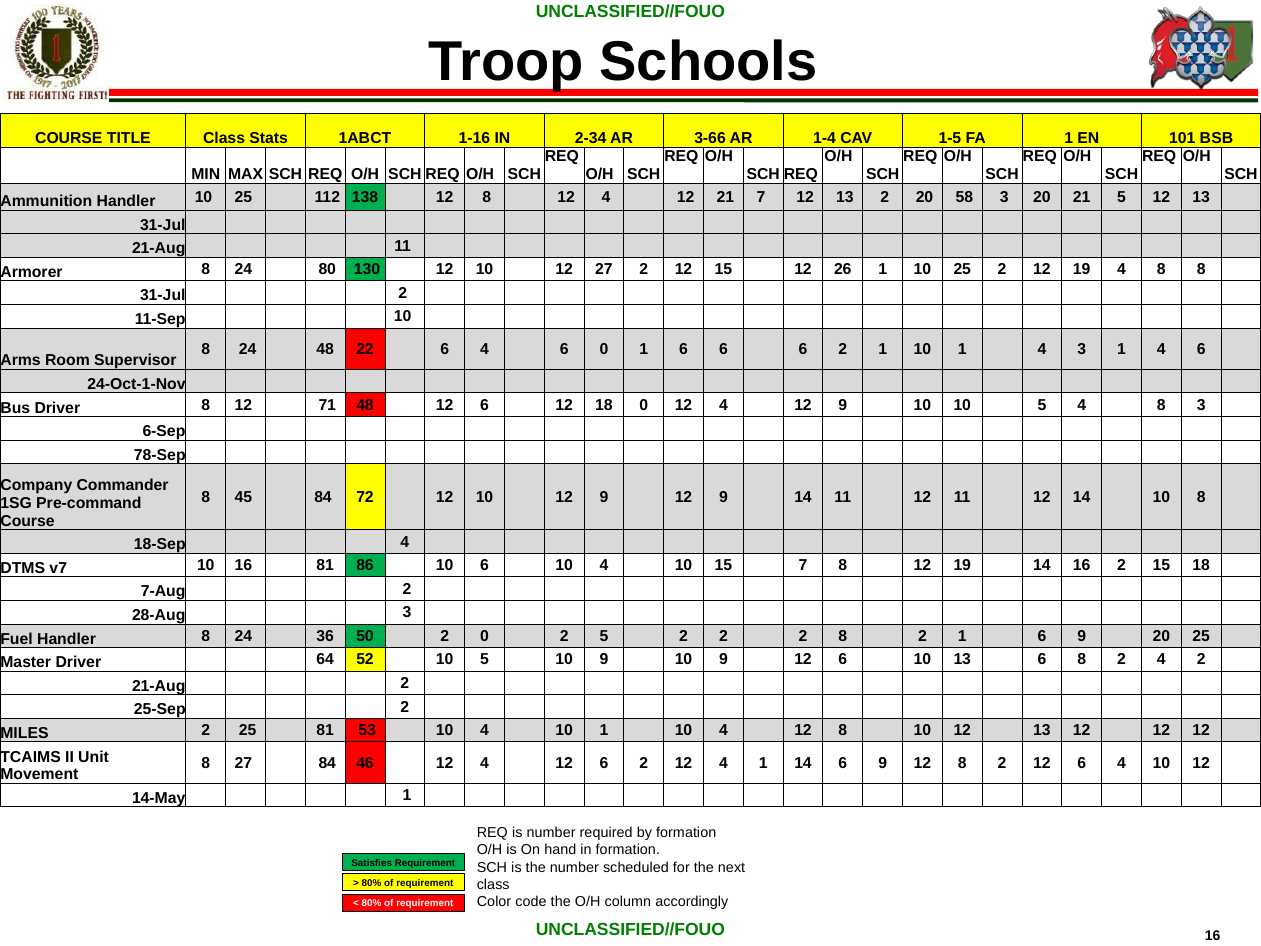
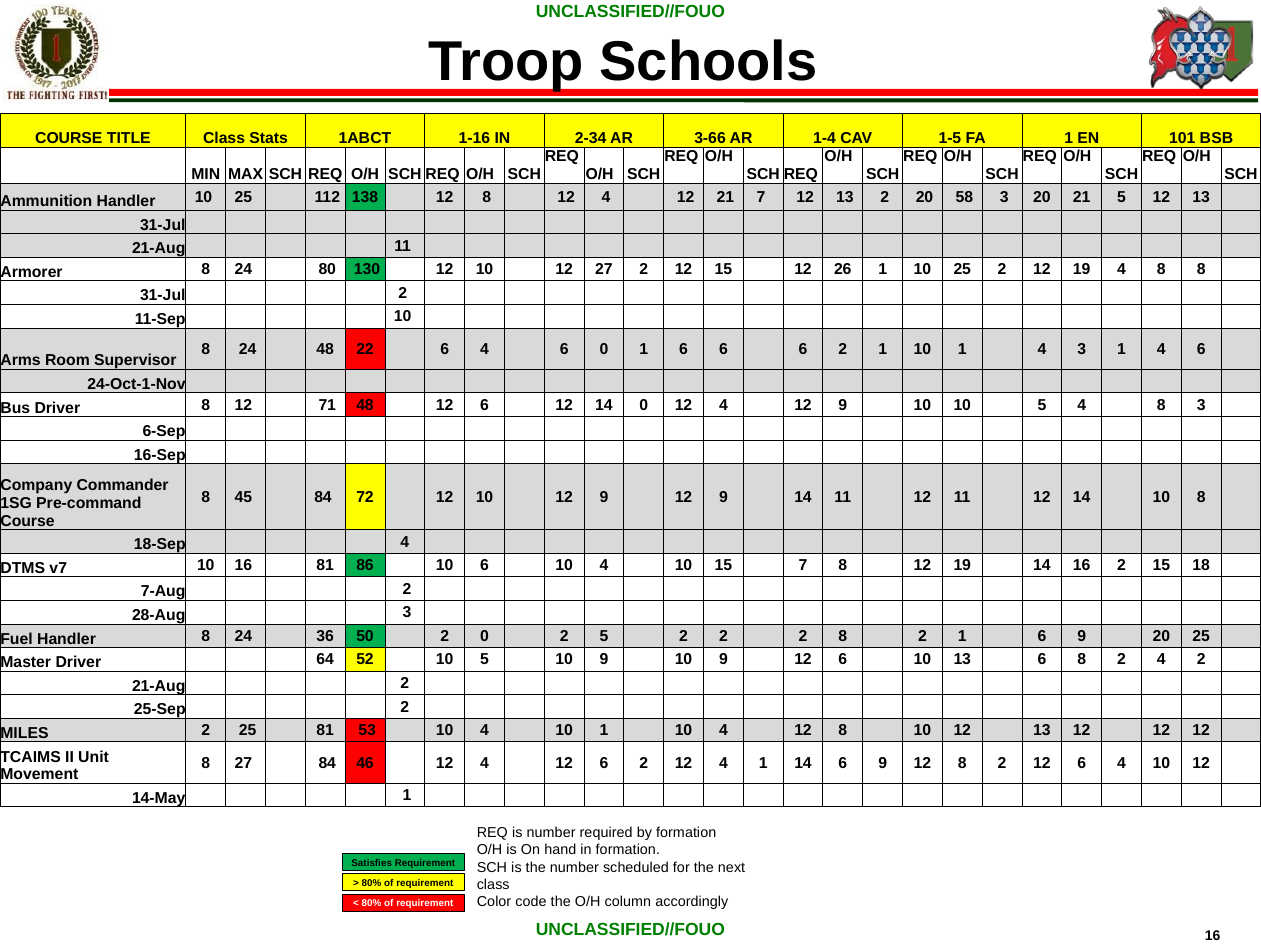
6 12 18: 18 -> 14 (604, 405)
78-Sep: 78-Sep -> 16-Sep (160, 455)
